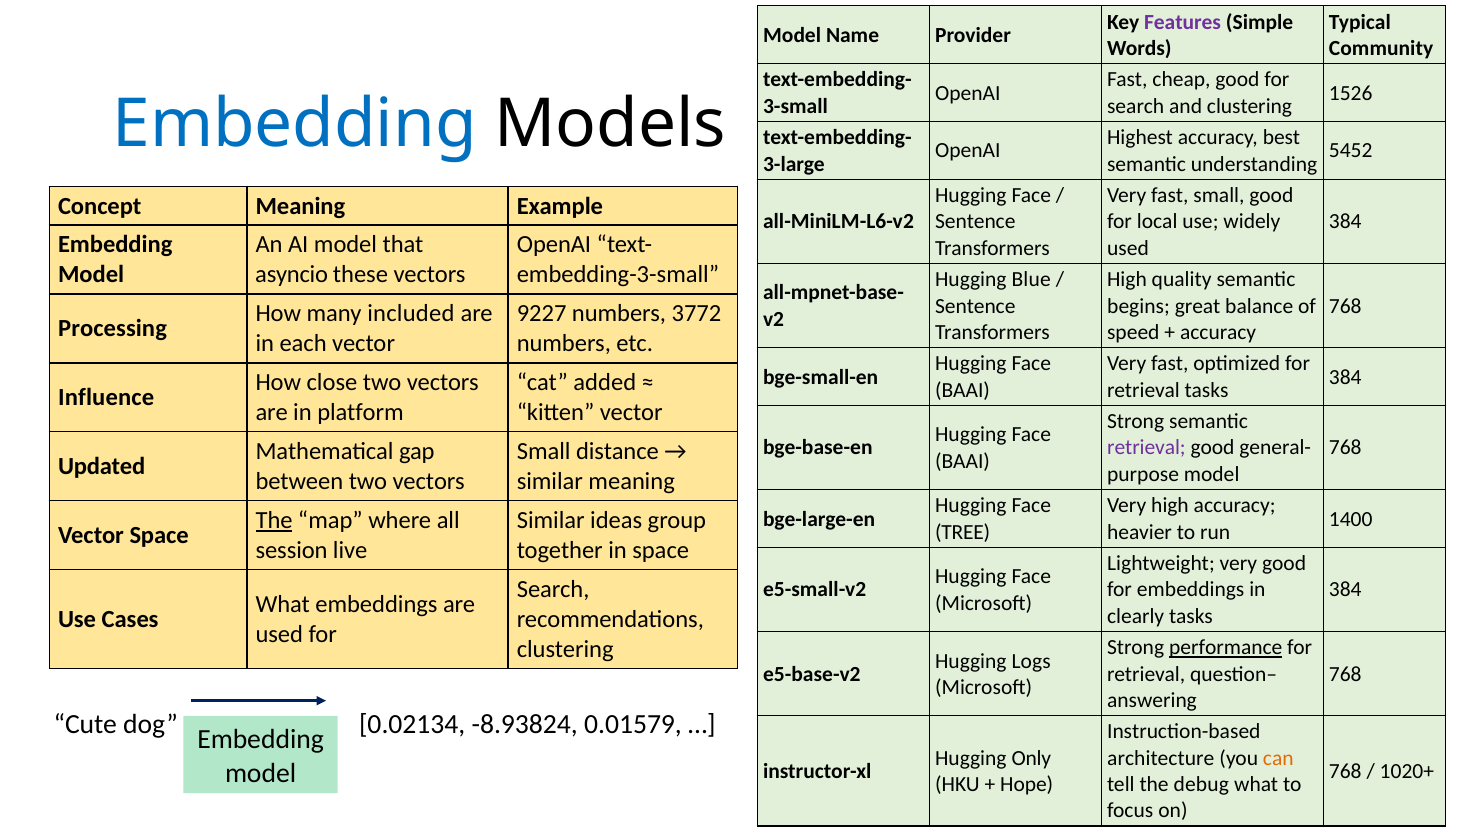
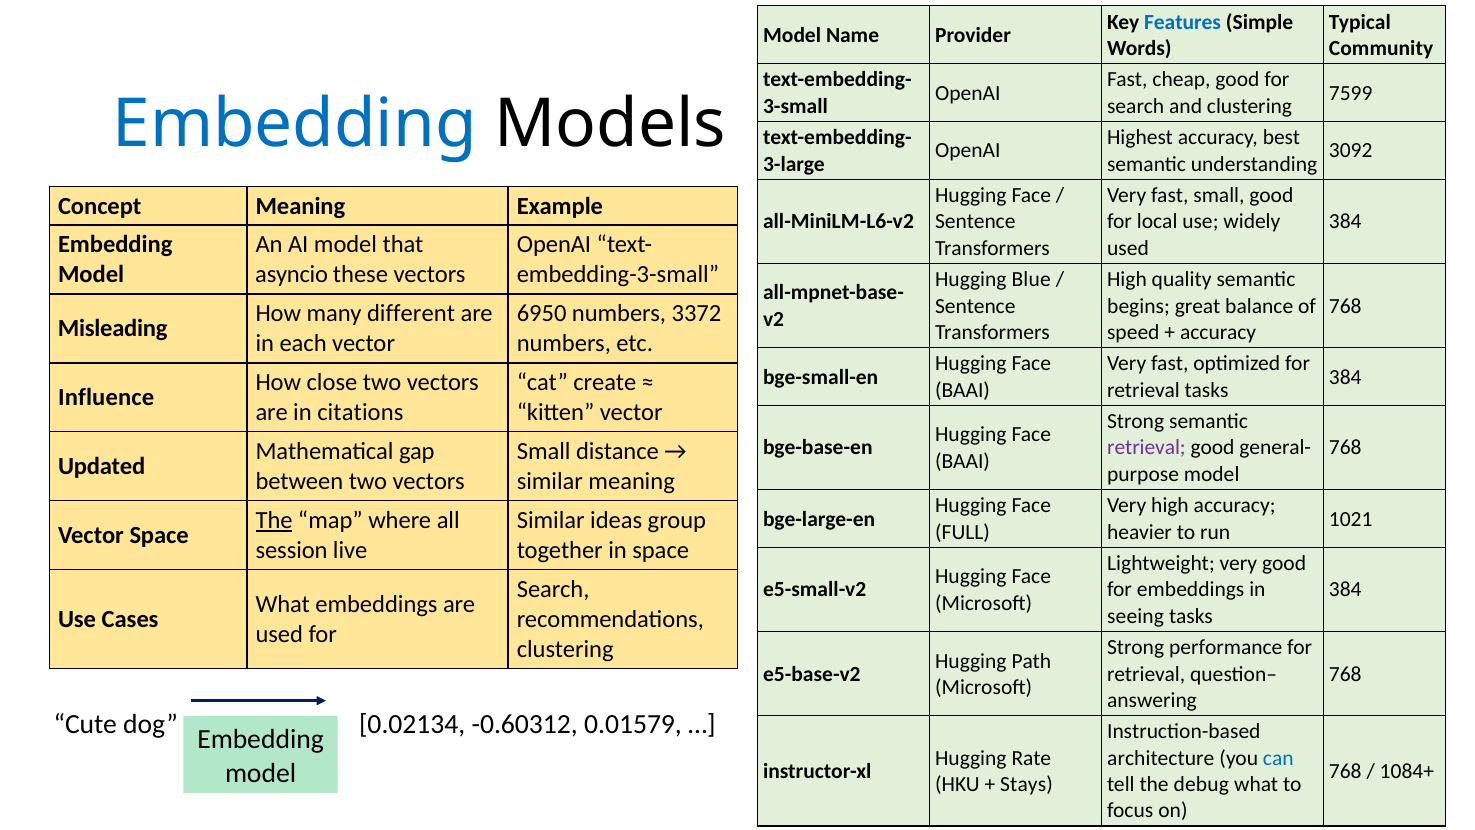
Features colour: purple -> blue (1183, 22)
1526: 1526 -> 7599 (1351, 93)
5452: 5452 -> 3092 (1351, 151)
included: included -> different (411, 314)
9227: 9227 -> 6950 (542, 314)
3772: 3772 -> 3372 (696, 314)
Processing: Processing -> Misleading (113, 329)
added: added -> create (605, 382)
platform: platform -> citations (360, 412)
1400: 1400 -> 1021 (1351, 519)
TREE: TREE -> FULL (963, 532)
clearly: clearly -> seeing (1136, 616)
performance underline: present -> none (1226, 648)
Logs: Logs -> Path (1031, 661)
-8.93824: -8.93824 -> -0.60312 (525, 724)
Only: Only -> Rate (1031, 758)
can colour: orange -> blue (1278, 758)
1020+: 1020+ -> 1084+ (1407, 771)
Hope: Hope -> Stays (1027, 784)
